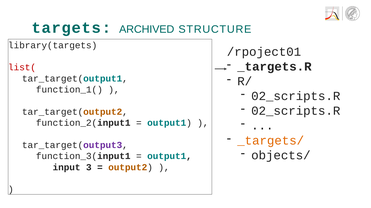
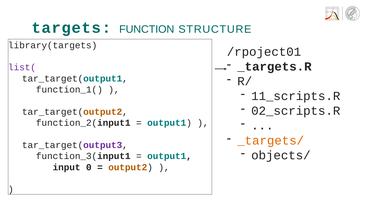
ARCHIVED: ARCHIVED -> FUNCTION (147, 30)
list( colour: red -> purple (22, 68)
02_scripts.R: 02_scripts.R -> 11_scripts.R (296, 96)
3: 3 -> 0 (89, 168)
